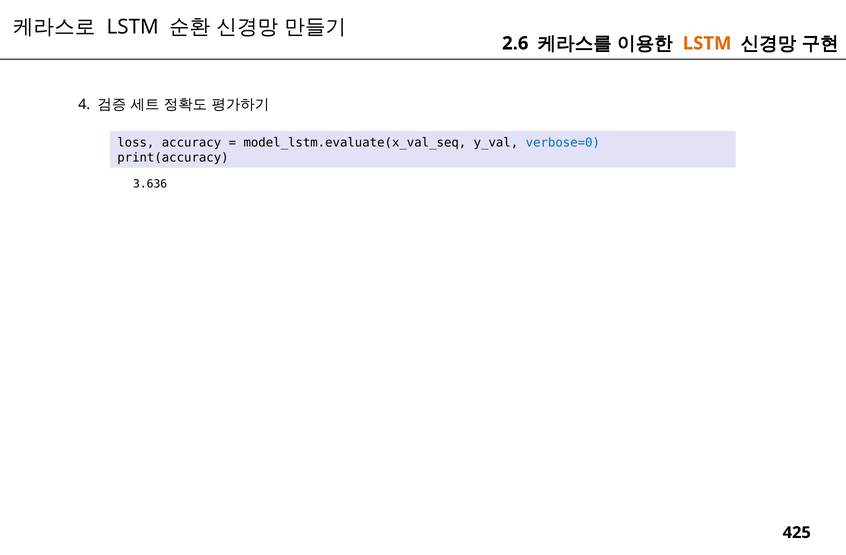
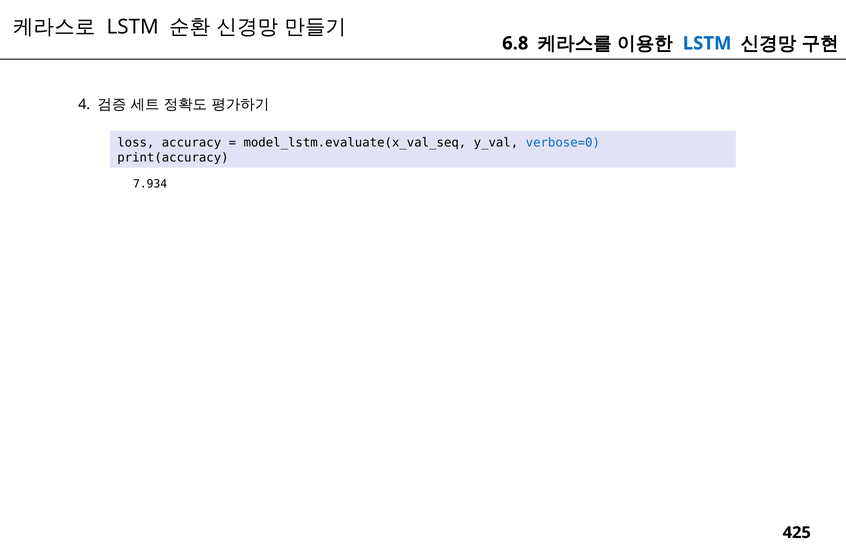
2.6: 2.6 -> 6.8 (515, 43)
LSTM colour: orange -> blue (707, 43)
3.636: 3.636 -> 7.934 (150, 184)
